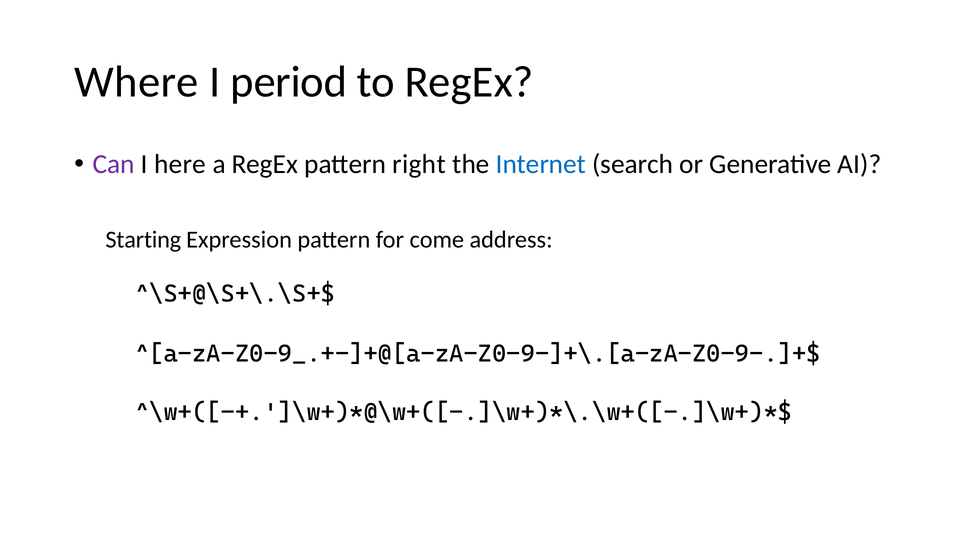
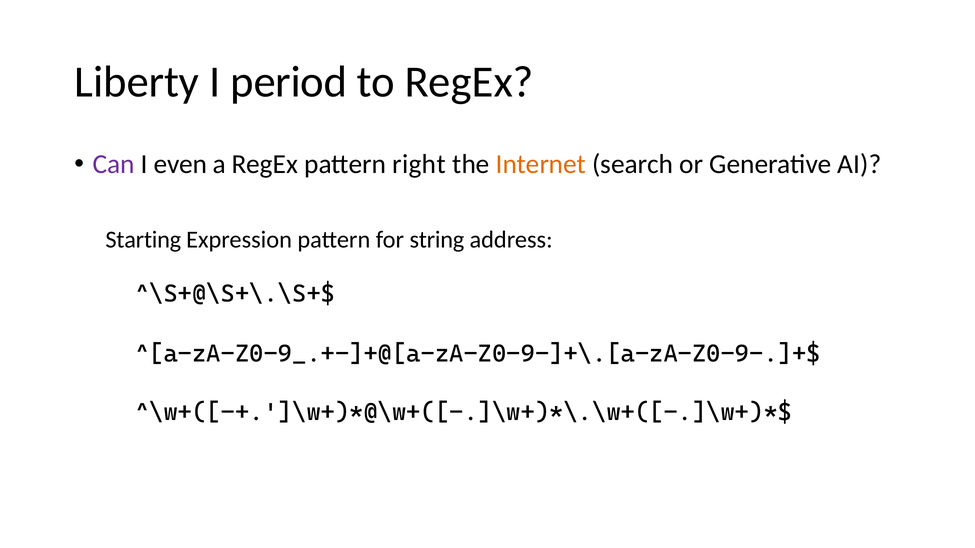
Where: Where -> Liberty (137, 82)
here: here -> even (180, 164)
Internet colour: blue -> orange (541, 164)
come: come -> string (437, 240)
